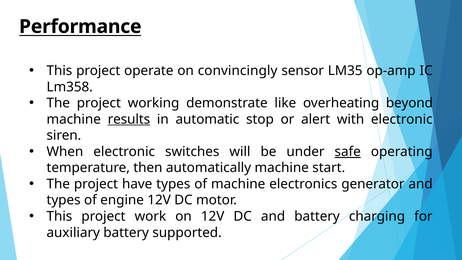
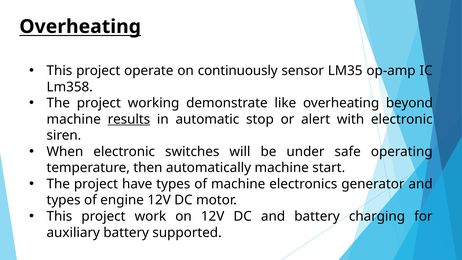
Performance: Performance -> Overheating (80, 27)
convincingly: convincingly -> continuously (238, 71)
safe underline: present -> none (348, 152)
